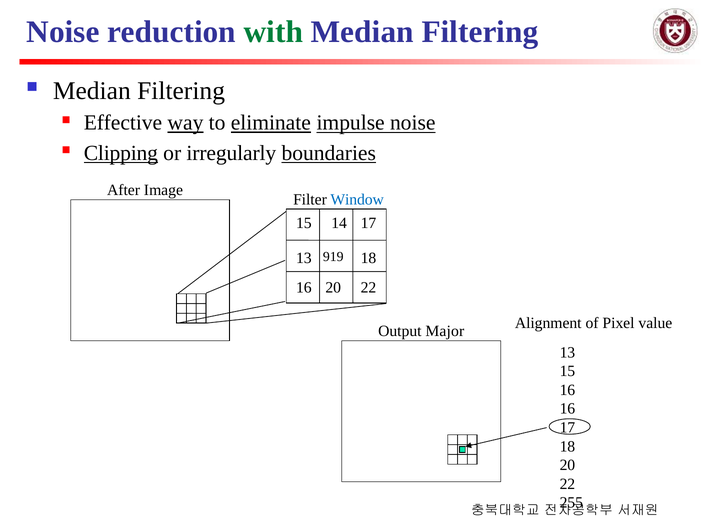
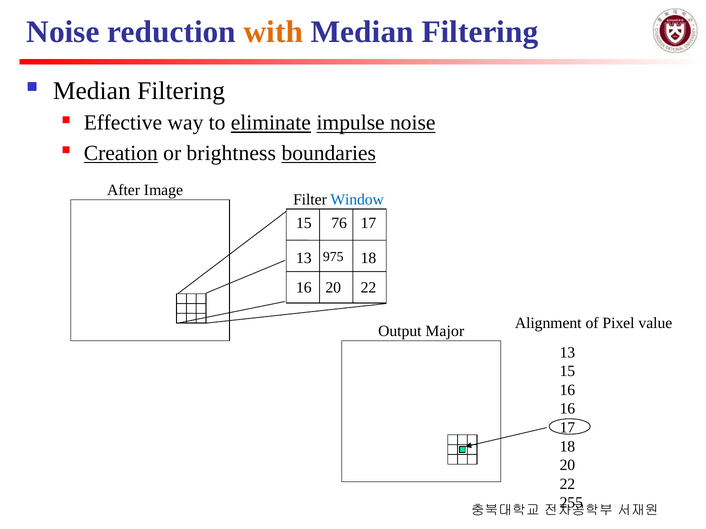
with colour: green -> orange (273, 32)
way underline: present -> none (185, 123)
Clipping: Clipping -> Creation (121, 153)
irregularly: irregularly -> brightness (231, 153)
14: 14 -> 76 (339, 223)
919: 919 -> 975 (333, 257)
